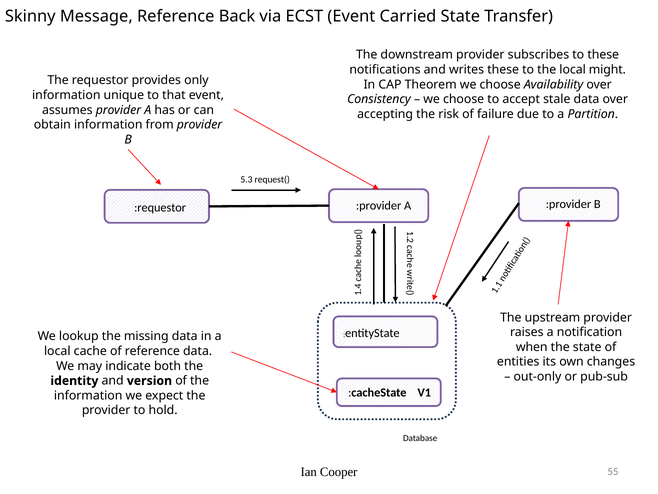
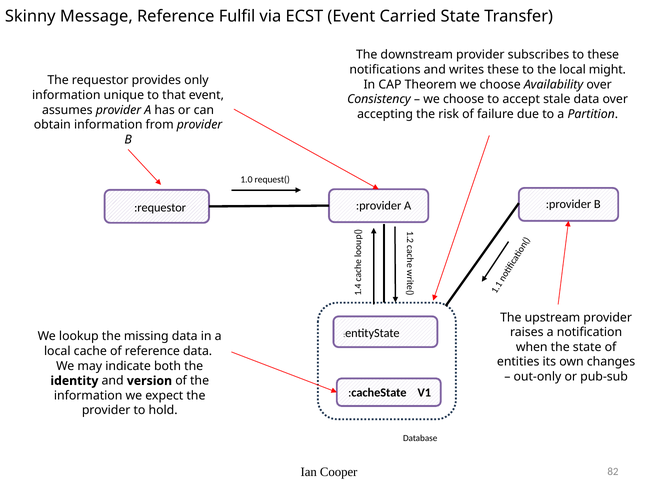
Back: Back -> Fulfil (237, 16)
5.3: 5.3 -> 1.0 (246, 179)
55: 55 -> 82 (613, 471)
